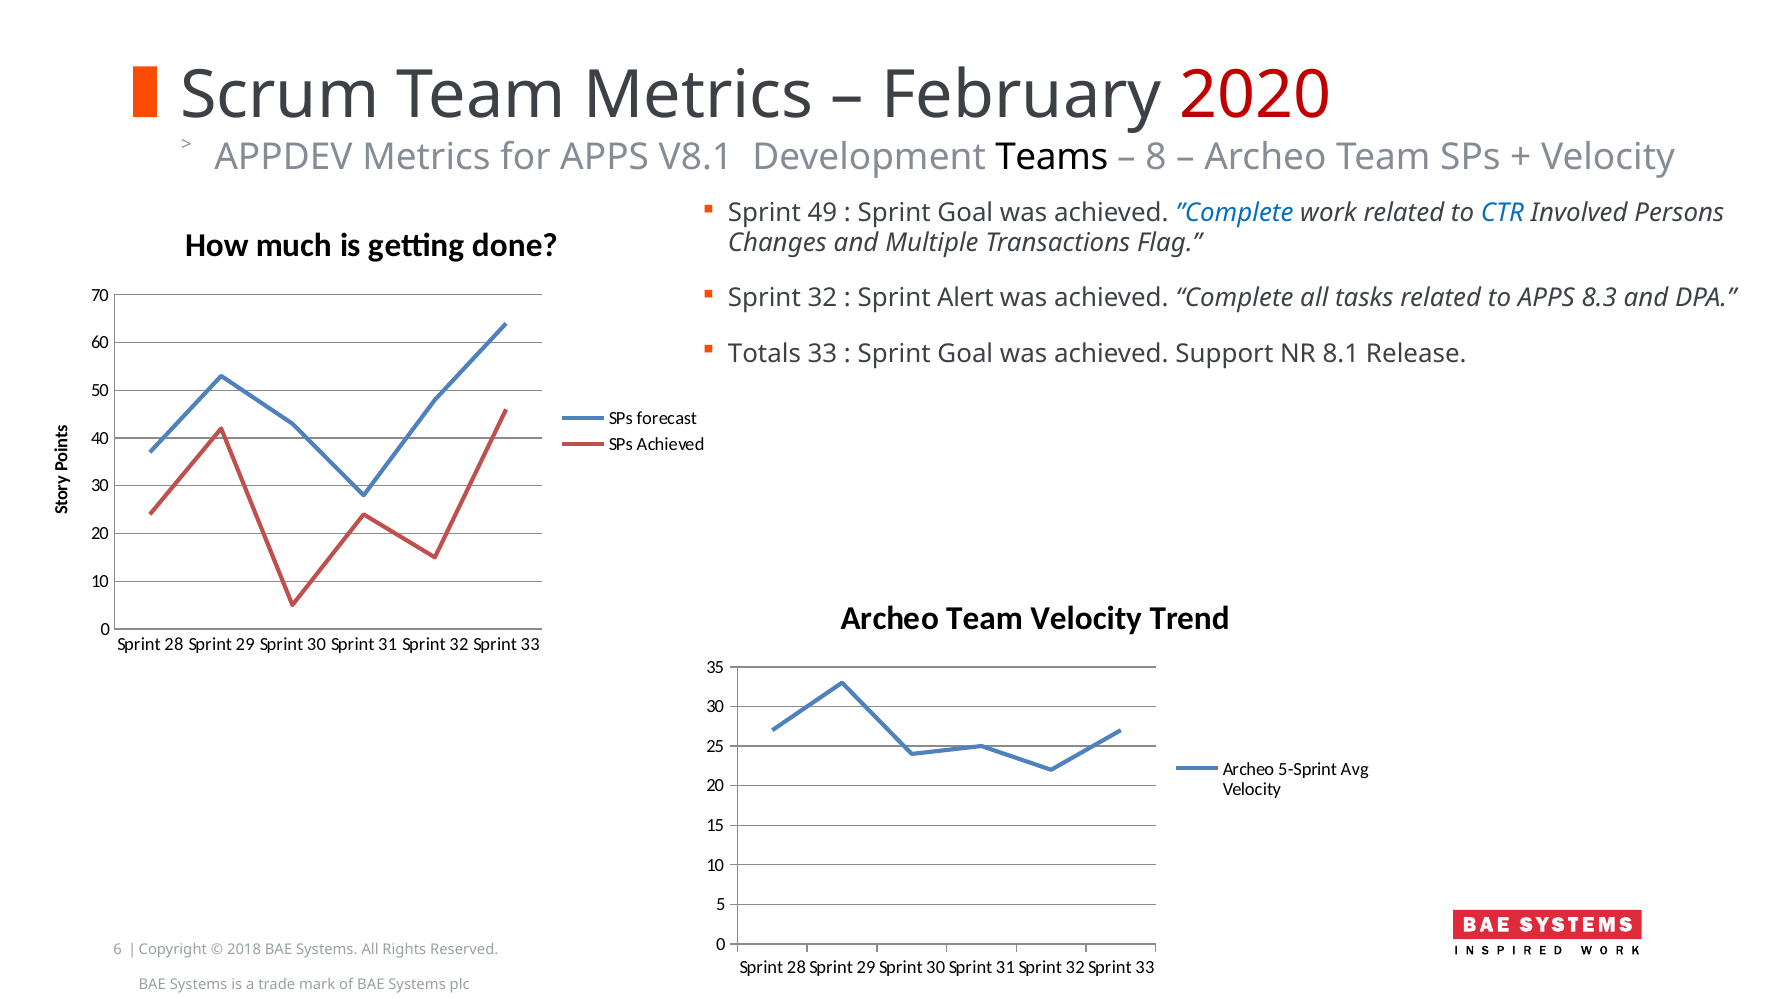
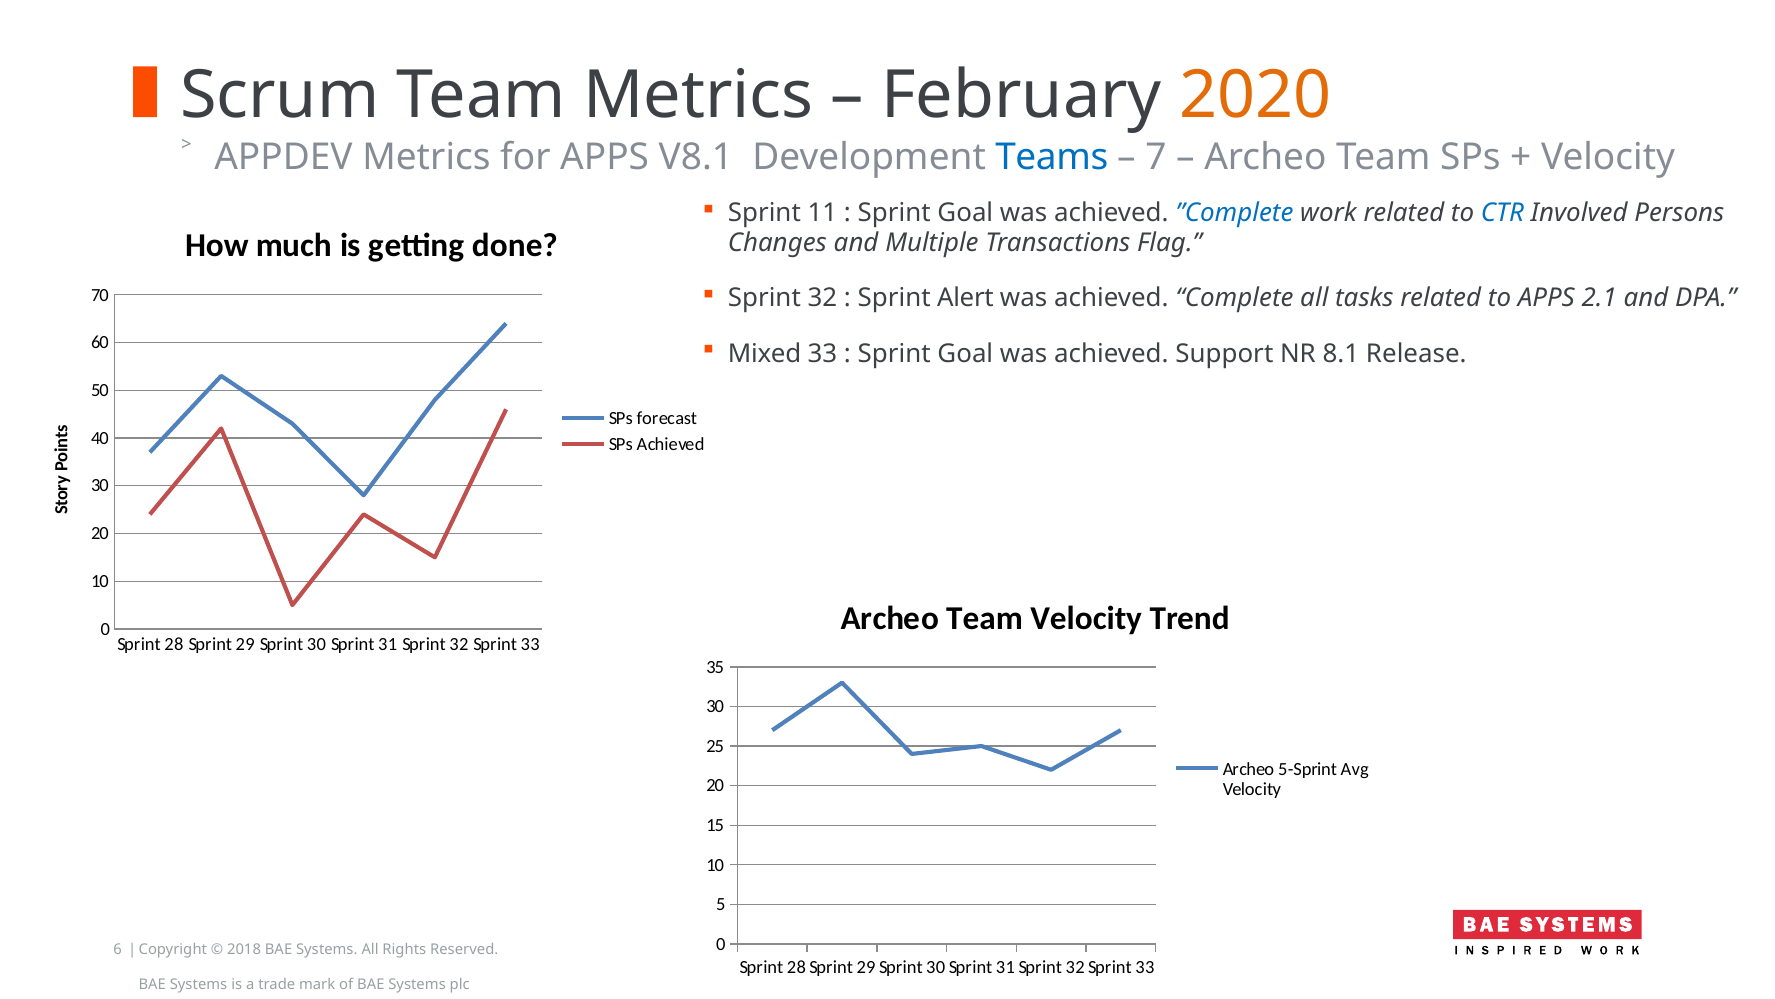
2020 colour: red -> orange (1255, 96)
Teams colour: black -> blue (1052, 157)
8: 8 -> 7 (1156, 157)
49: 49 -> 11 (822, 213)
8.3: 8.3 -> 2.1 (1599, 298)
Totals: Totals -> Mixed (765, 354)
